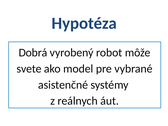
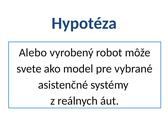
Dobrá: Dobrá -> Alebo (33, 53)
